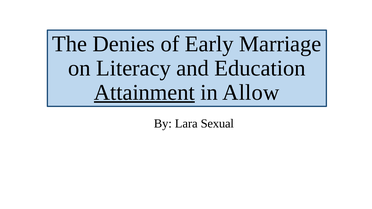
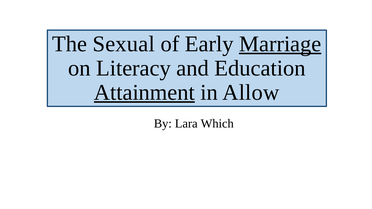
Denies: Denies -> Sexual (124, 44)
Marriage underline: none -> present (280, 44)
Sexual: Sexual -> Which (217, 124)
